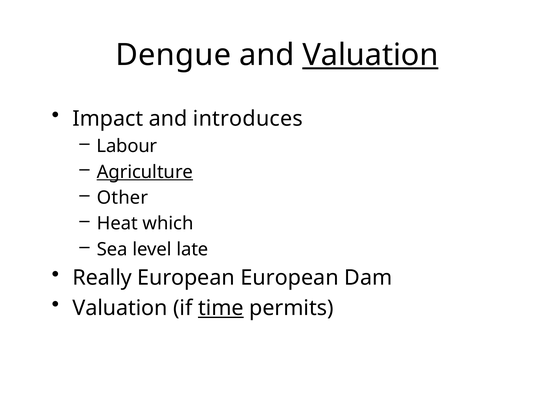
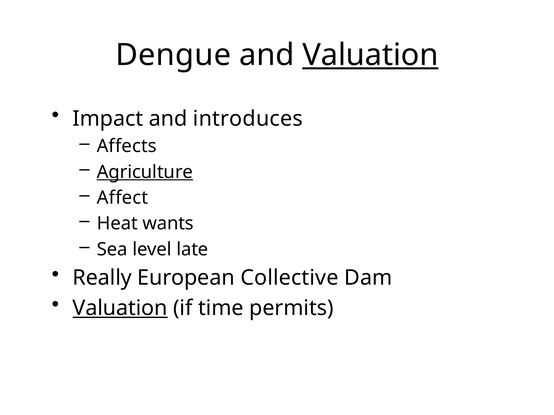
Labour: Labour -> Affects (127, 146)
Other: Other -> Affect (123, 198)
which: which -> wants (168, 224)
European European: European -> Collective (289, 278)
Valuation underline: none -> present (120, 308)
time underline: present -> none (221, 308)
